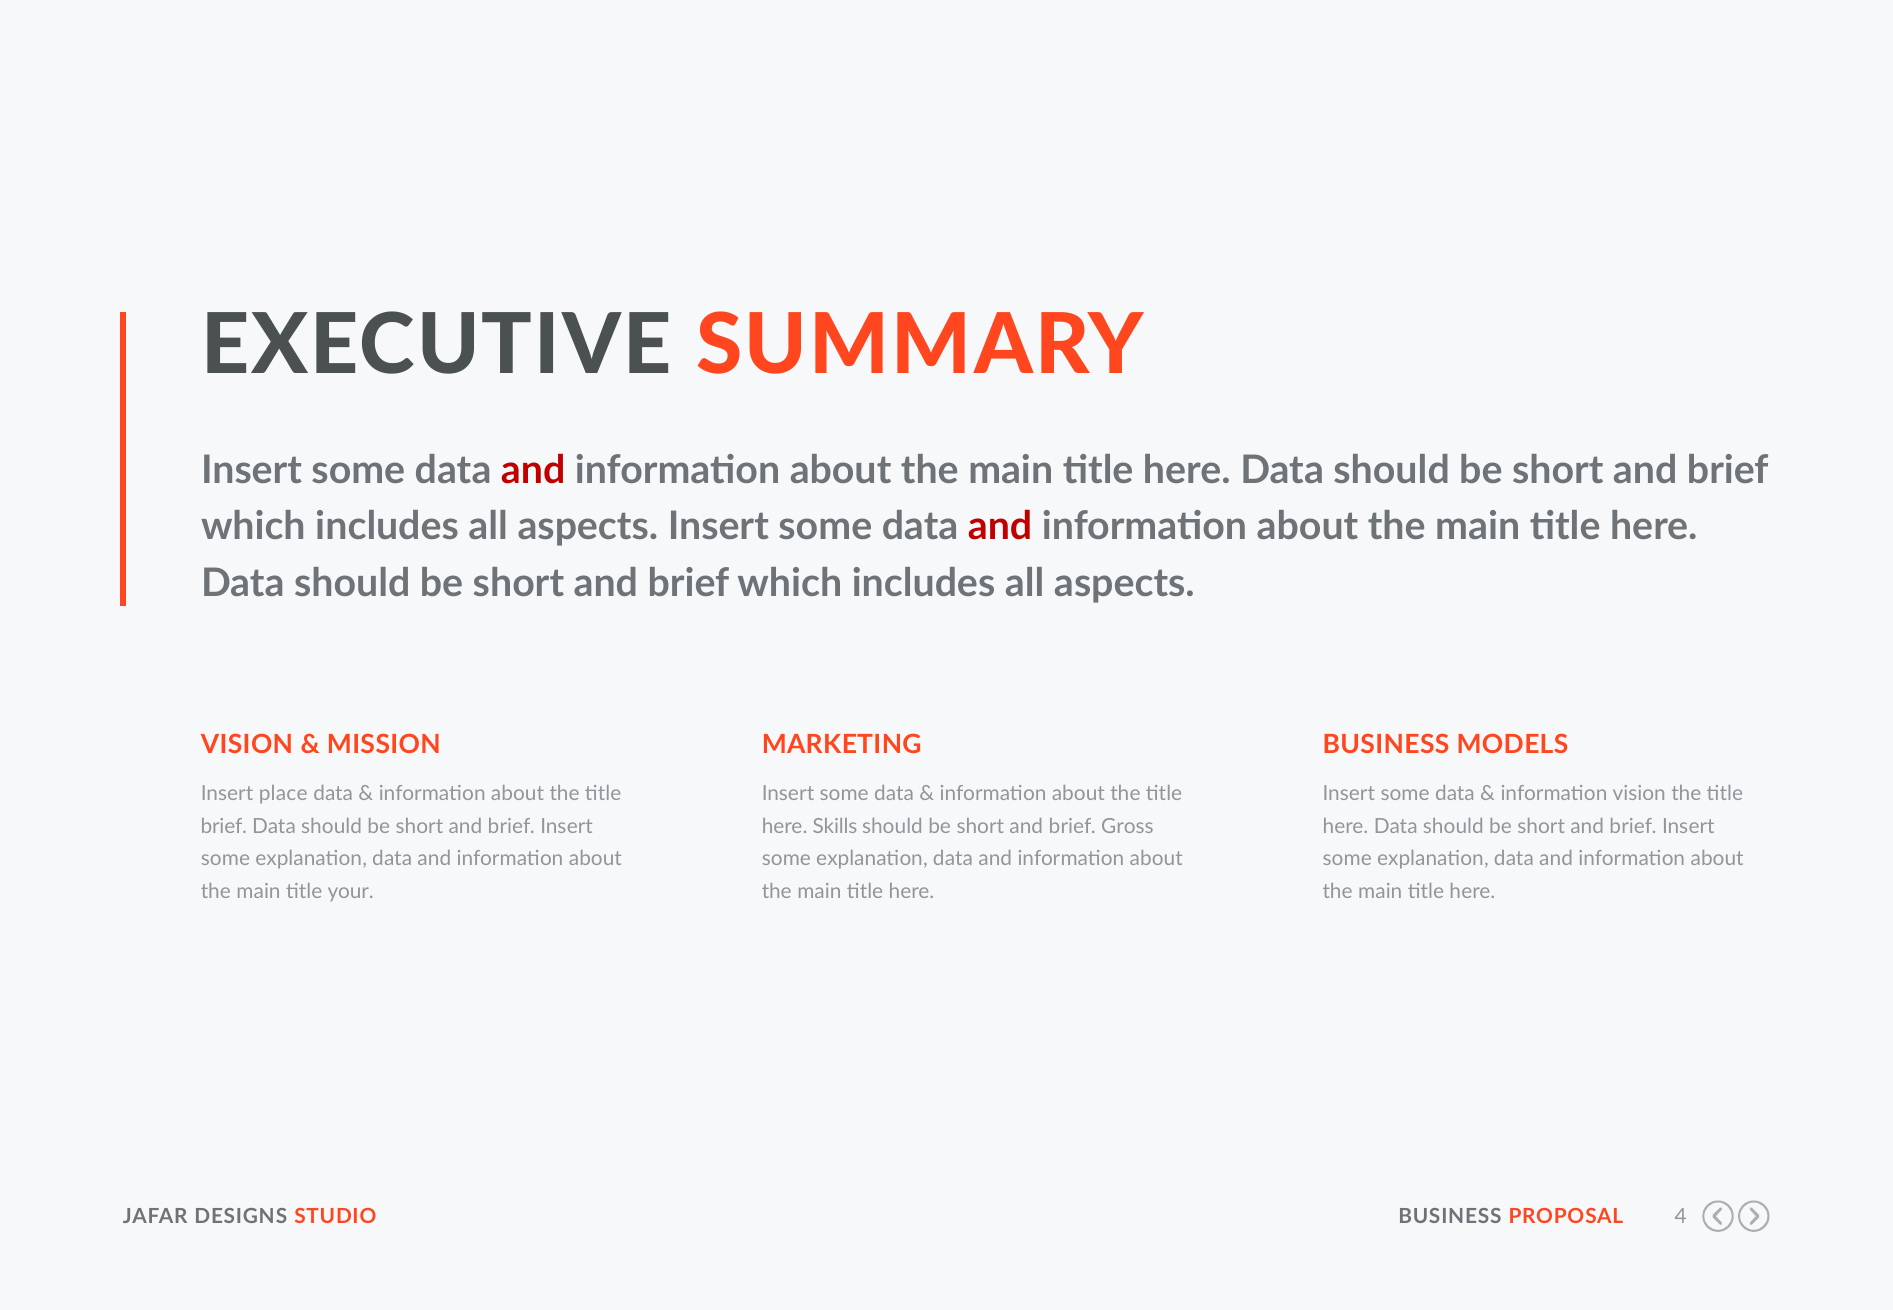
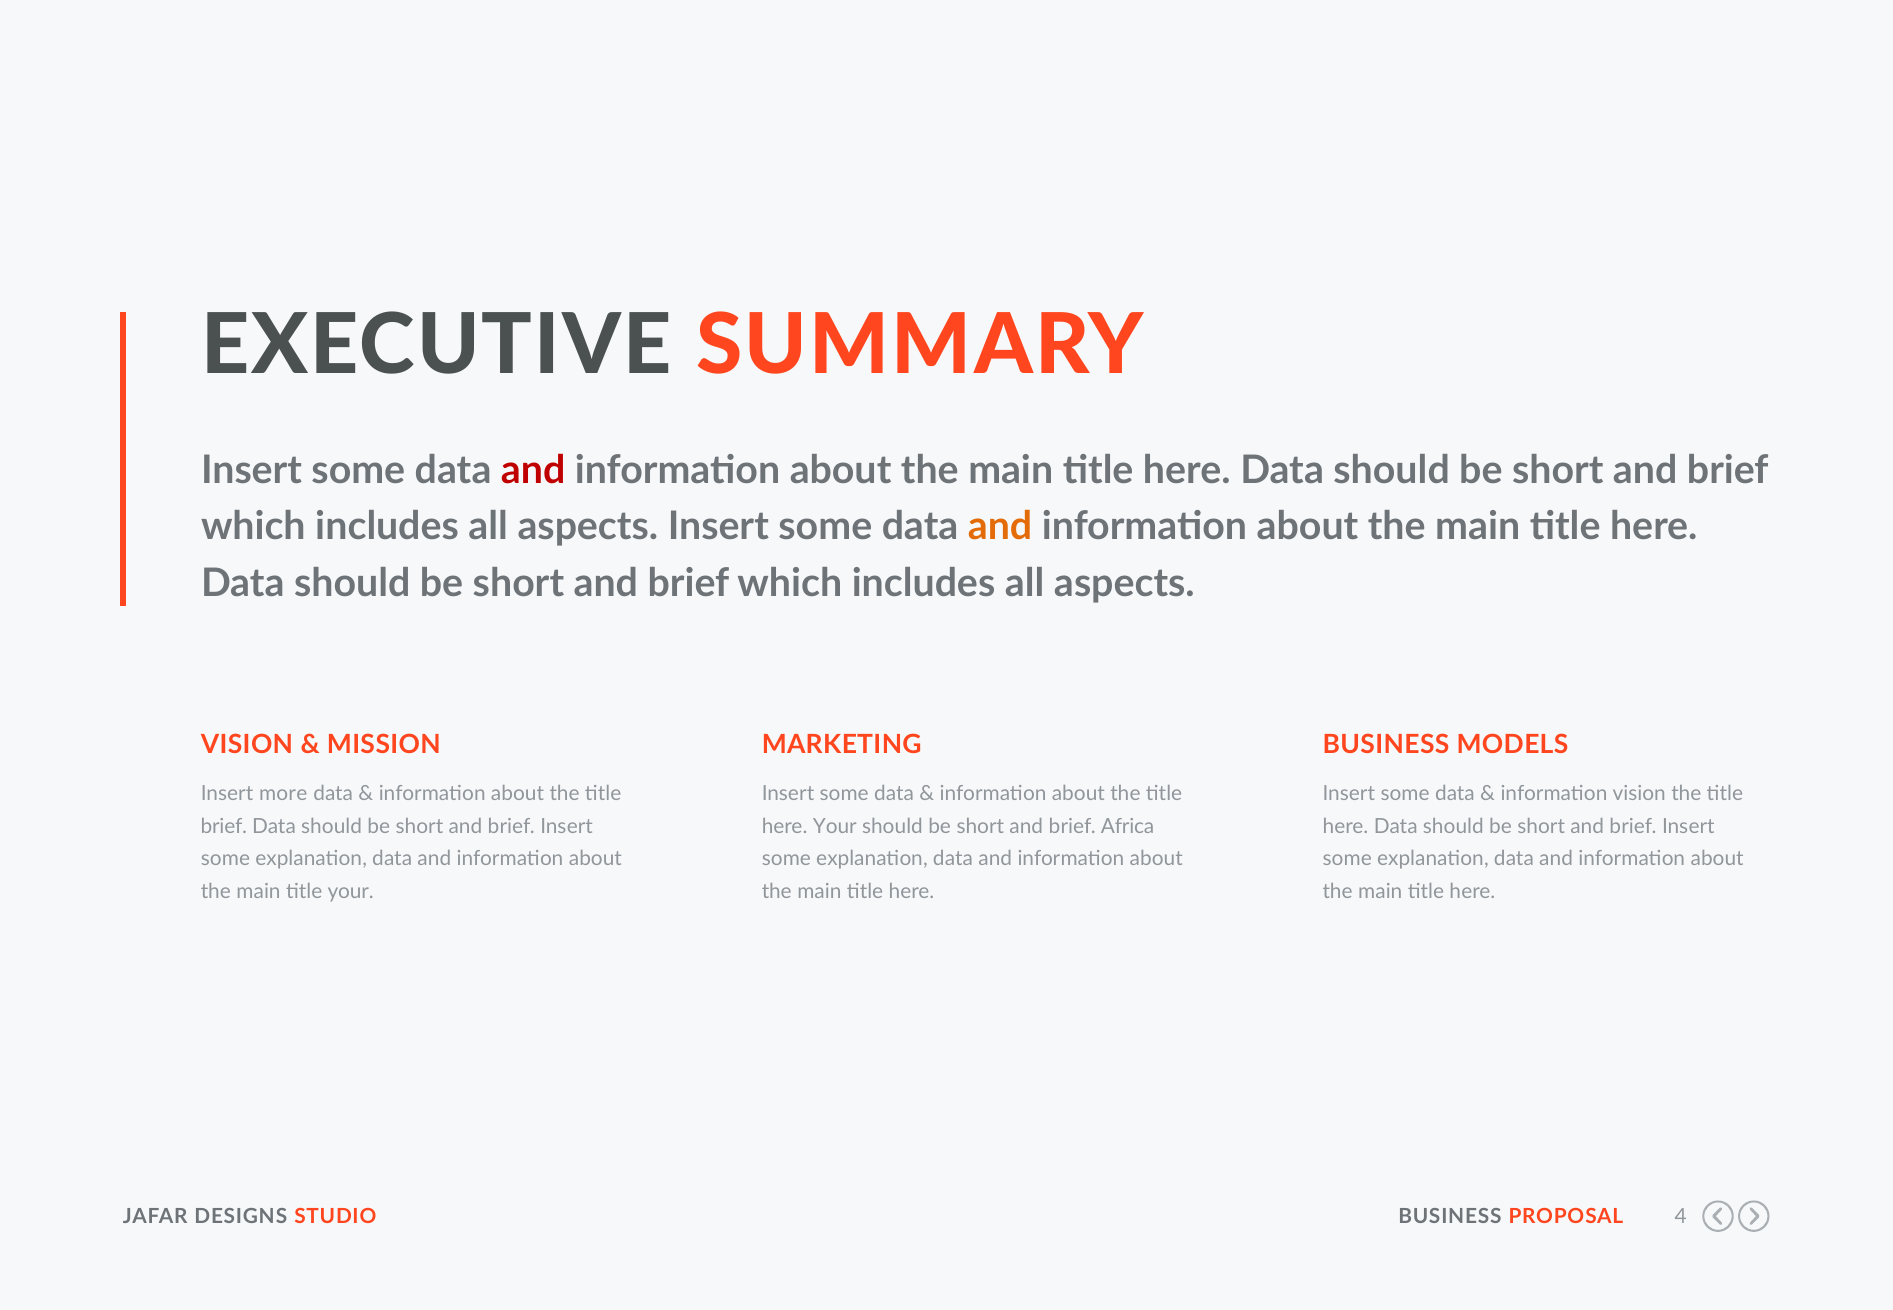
and colour: red -> orange (1000, 527)
place: place -> more (283, 794)
here Skills: Skills -> Your (835, 827)
Gross: Gross -> Africa (1128, 827)
